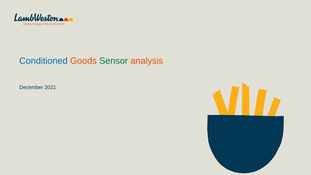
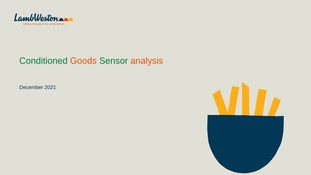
Conditioned colour: blue -> green (43, 61)
